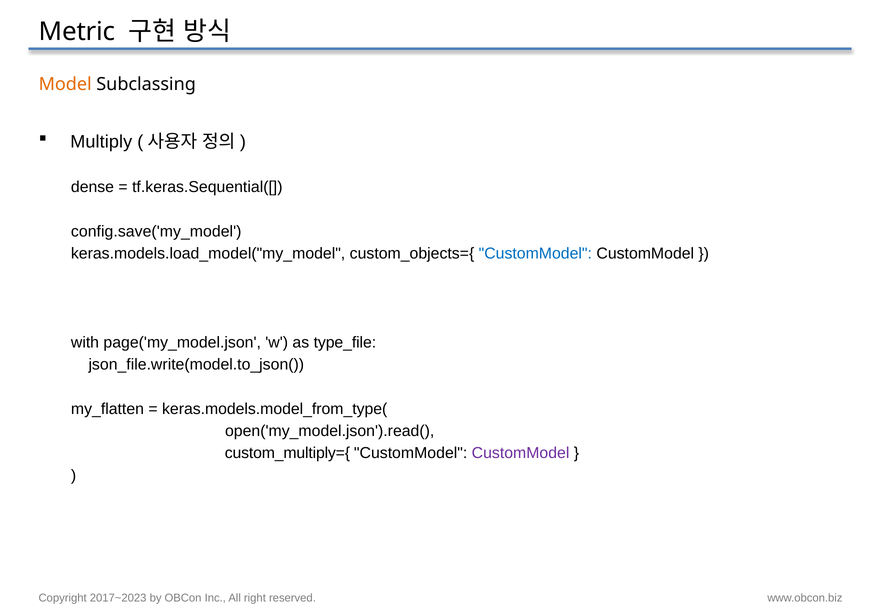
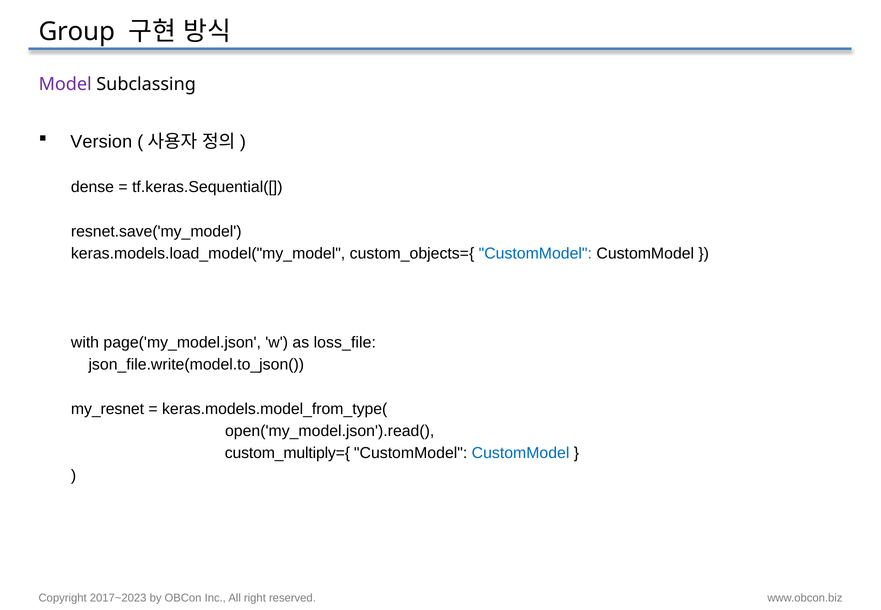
Metric: Metric -> Group (77, 32)
Model colour: orange -> purple (65, 84)
Multiply: Multiply -> Version (101, 142)
config.save('my_model: config.save('my_model -> resnet.save('my_model (156, 232)
type_file: type_file -> loss_file (345, 342)
my_flatten: my_flatten -> my_resnet (108, 409)
CustomModel colour: purple -> blue (521, 453)
